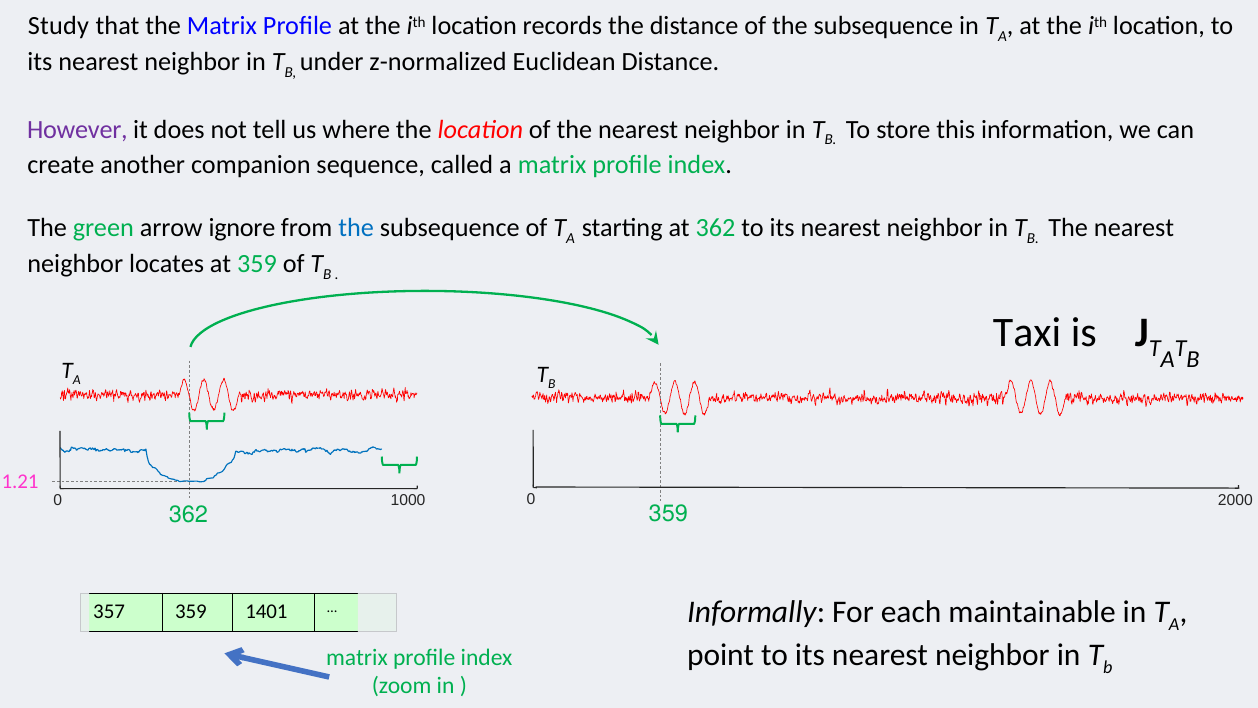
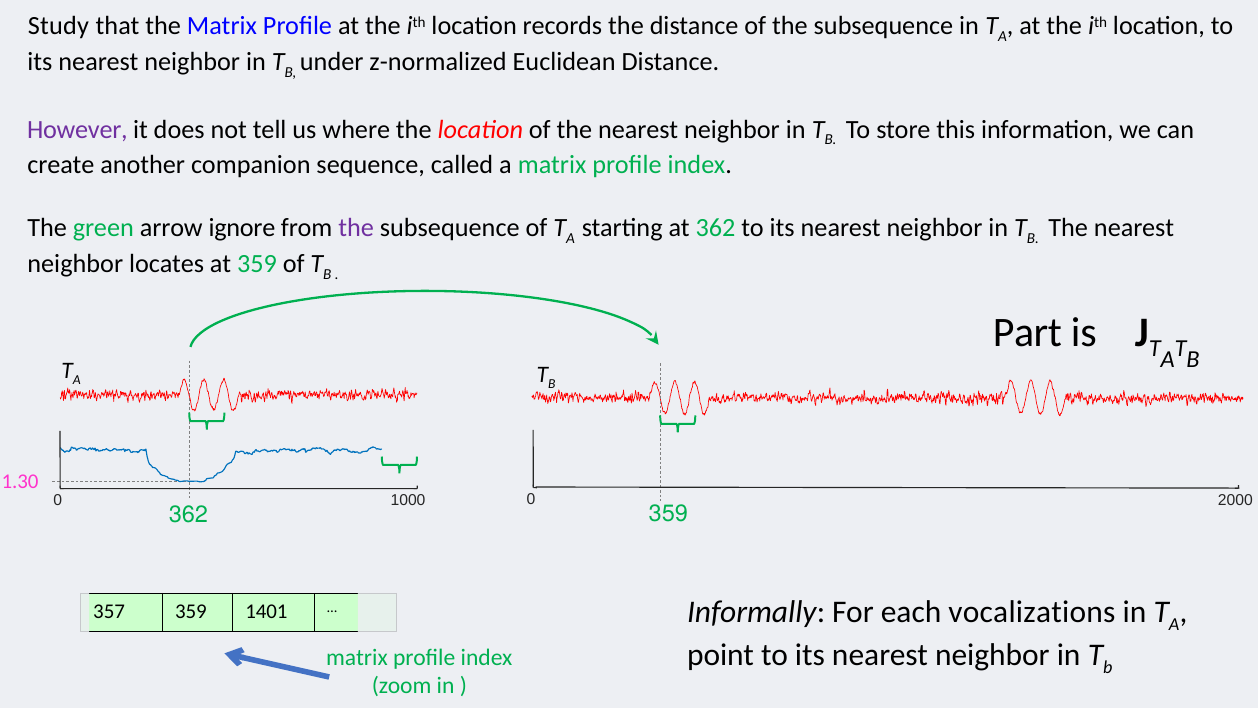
the colour: blue -> purple (356, 228)
Taxi: Taxi -> Part (1027, 332)
1.21: 1.21 -> 1.30 (20, 482)
maintainable: maintainable -> vocalizations (1032, 612)
